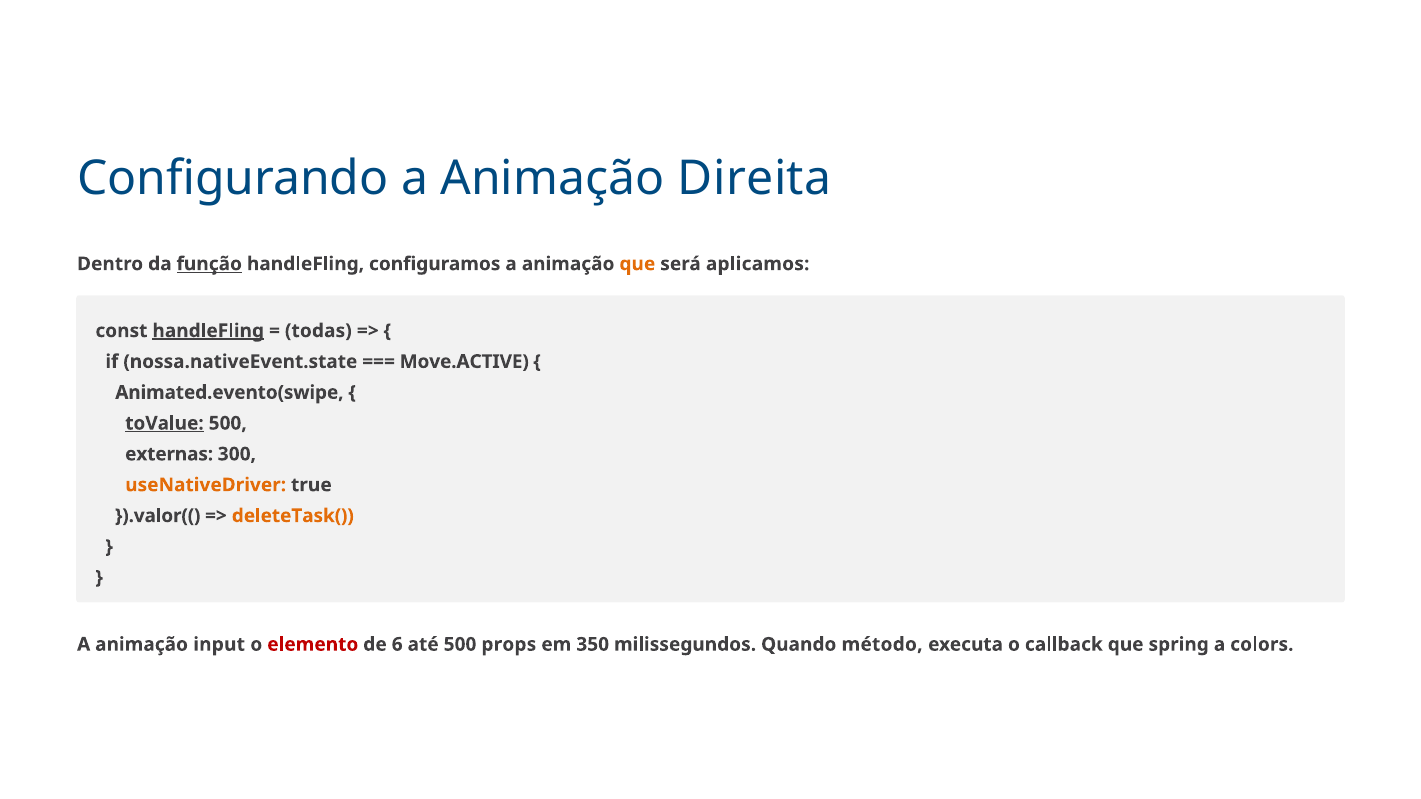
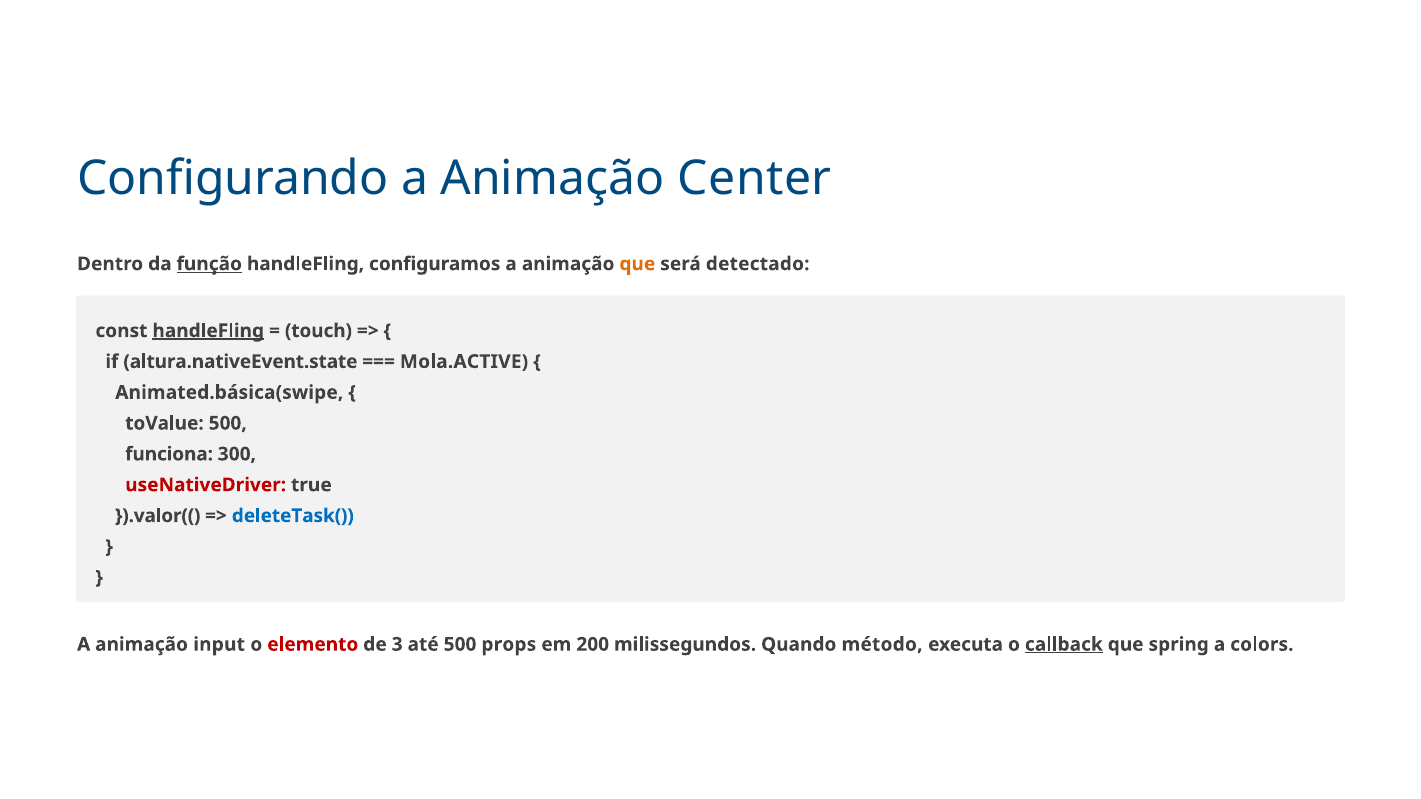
Direita: Direita -> Center (755, 179)
aplicamos: aplicamos -> detectado (758, 264)
todas: todas -> touch (318, 331)
nossa.nativeEvent.state: nossa.nativeEvent.state -> altura.nativeEvent.state (240, 362)
Move.ACTIVE: Move.ACTIVE -> Mola.ACTIVE (464, 362)
Animated.evento(swipe: Animated.evento(swipe -> Animated.básica(swipe (229, 393)
toValue underline: present -> none (164, 423)
externas: externas -> funciona (169, 454)
useNativeDriver colour: orange -> red (206, 485)
deleteTask( colour: orange -> blue (293, 516)
6: 6 -> 3 (397, 645)
350: 350 -> 200 (593, 645)
callback underline: none -> present (1064, 645)
